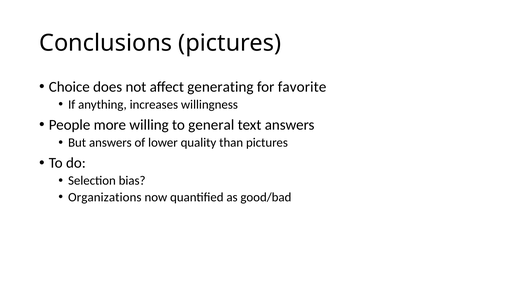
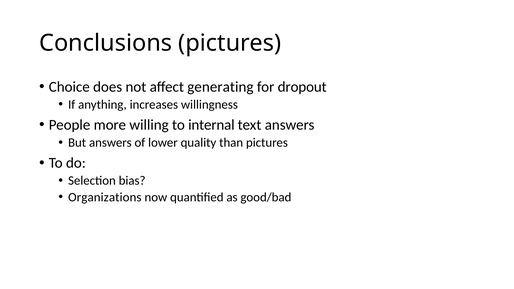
favorite: favorite -> dropout (302, 87)
general: general -> internal (211, 125)
